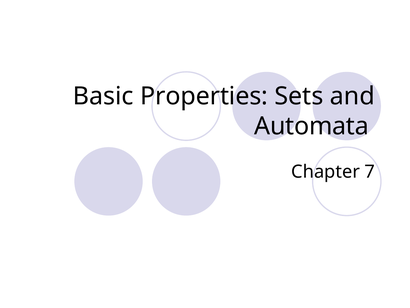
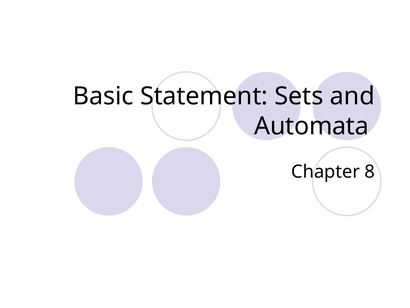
Properties: Properties -> Statement (204, 96)
7: 7 -> 8 (370, 171)
